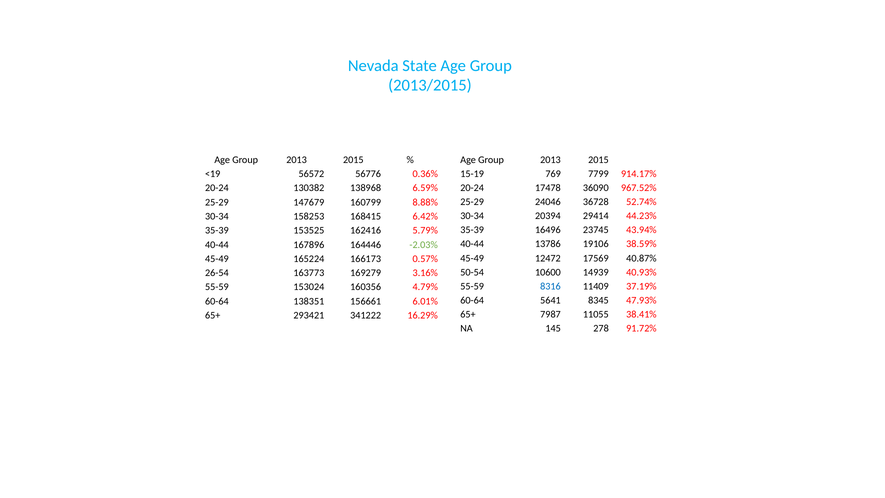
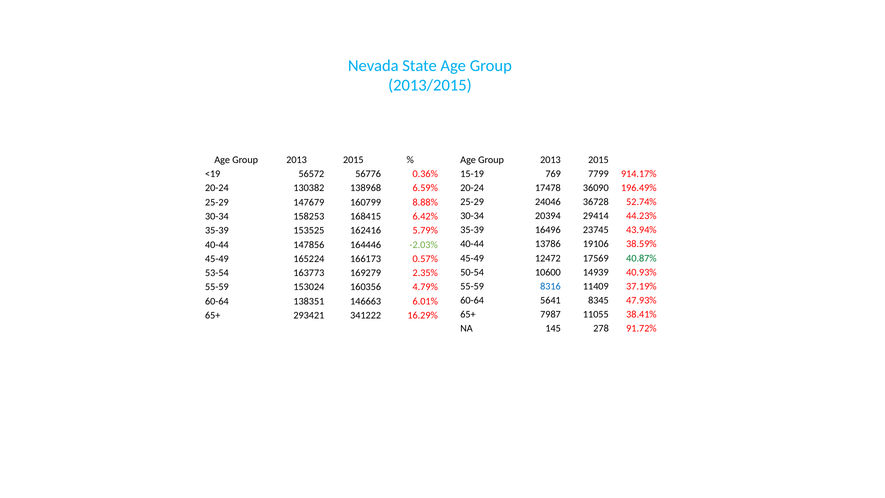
967.52%: 967.52% -> 196.49% (639, 188)
167896: 167896 -> 147856 (309, 245)
40.87% colour: black -> green (641, 258)
26-54: 26-54 -> 53-54 (217, 273)
3.16%: 3.16% -> 2.35% (425, 273)
156661: 156661 -> 146663 (366, 301)
